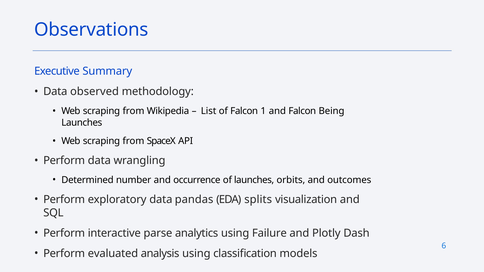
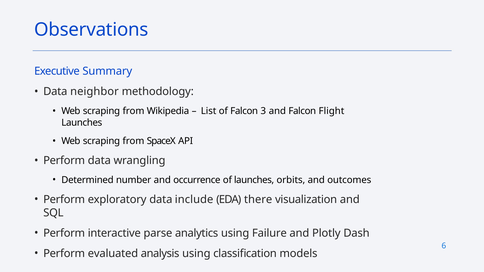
observed: observed -> neighbor (94, 92)
1: 1 -> 3 (263, 111)
Being: Being -> Flight (331, 111)
pandas: pandas -> include (194, 200)
splits: splits -> there (258, 200)
